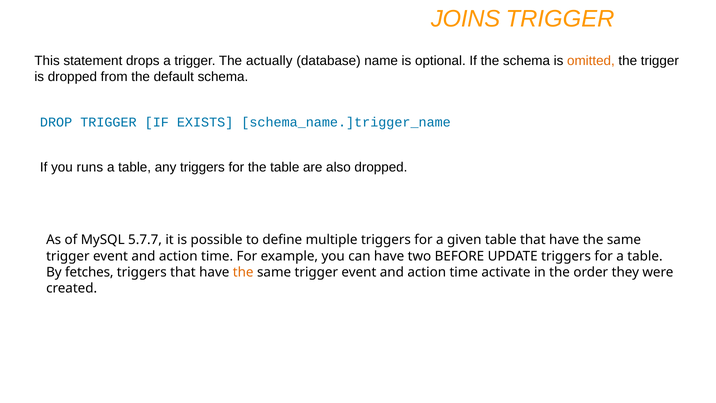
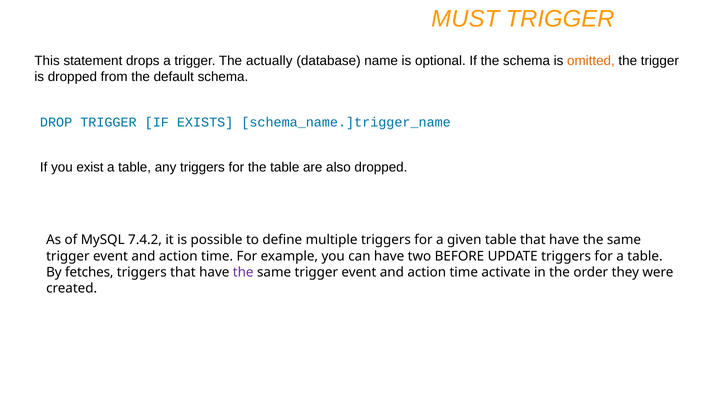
JOINS: JOINS -> MUST (465, 19)
runs: runs -> exist (90, 167)
5.7.7: 5.7.7 -> 7.4.2 (145, 240)
the colour: orange -> purple (243, 272)
